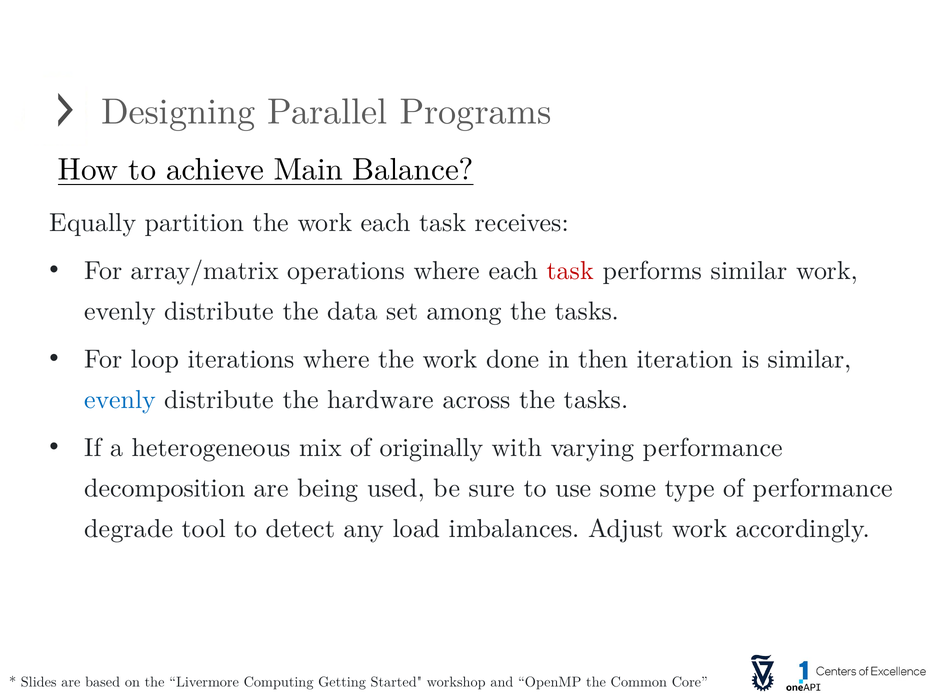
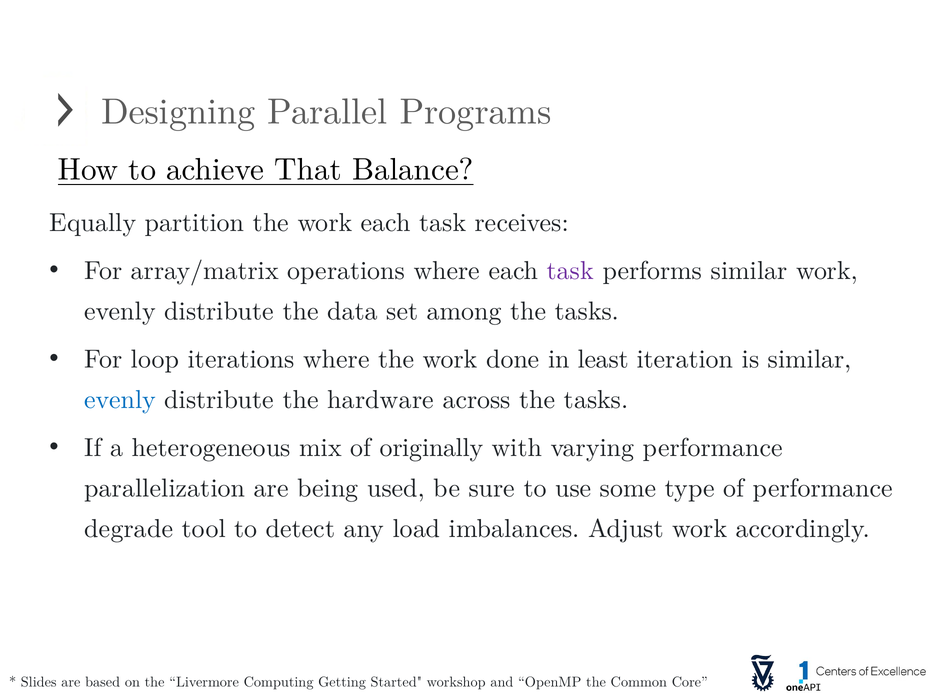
Main: Main -> That (308, 170)
task colour: red -> purple (570, 271)
then: then -> least (603, 359)
decomposition: decomposition -> parallelization (165, 488)
